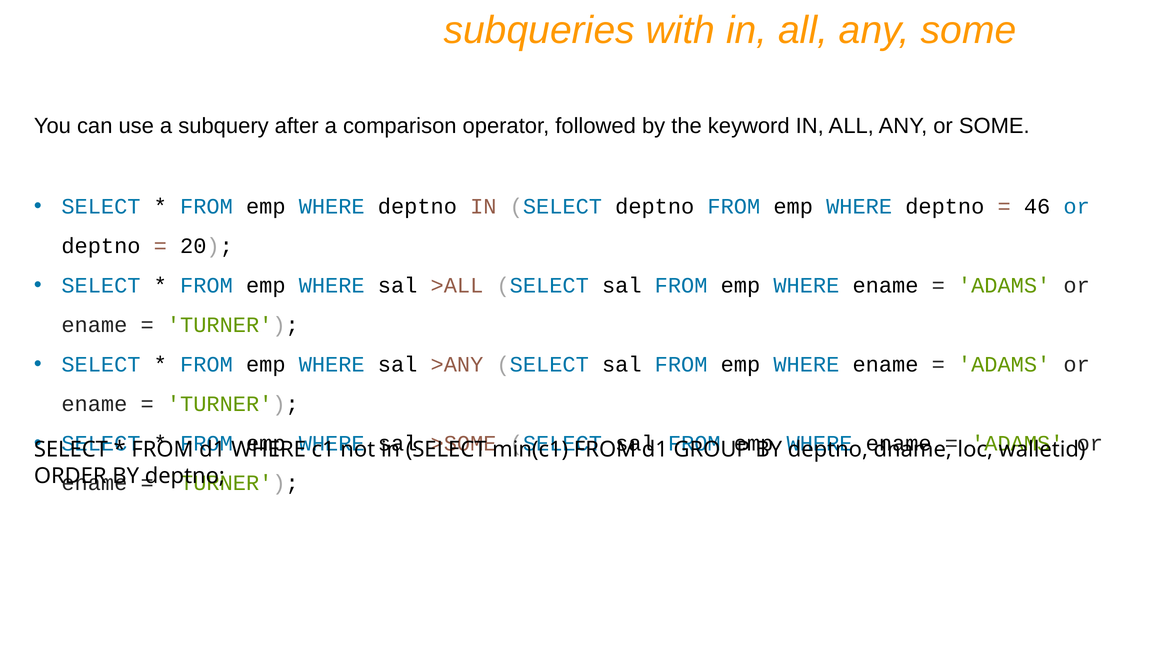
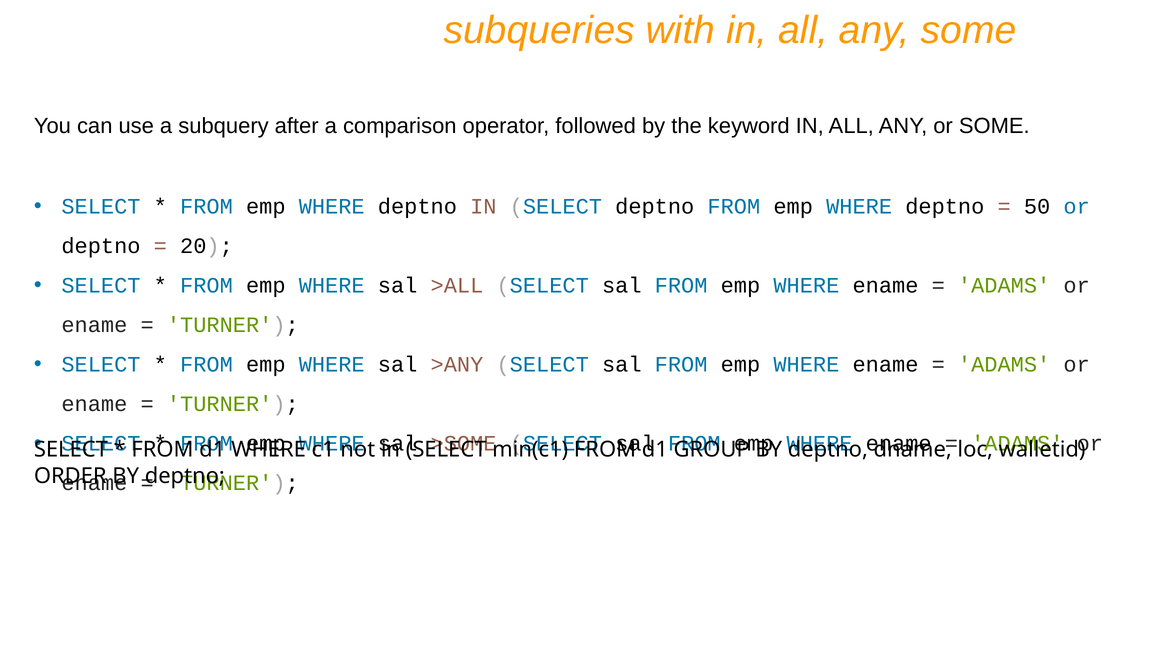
46: 46 -> 50 (1037, 207)
